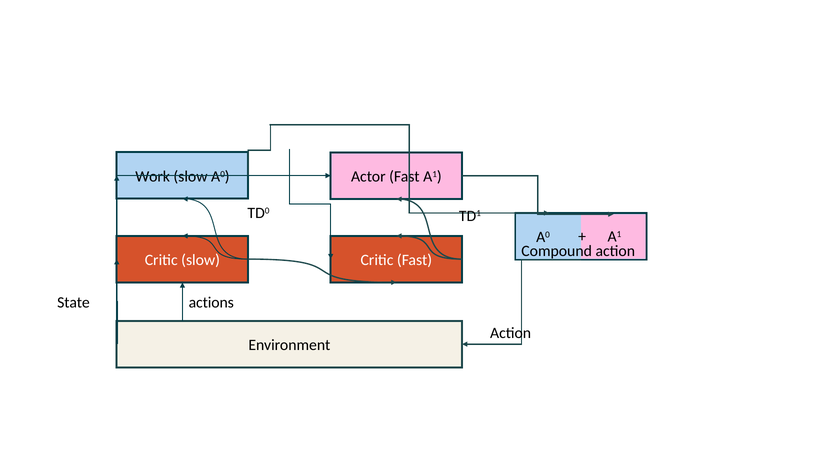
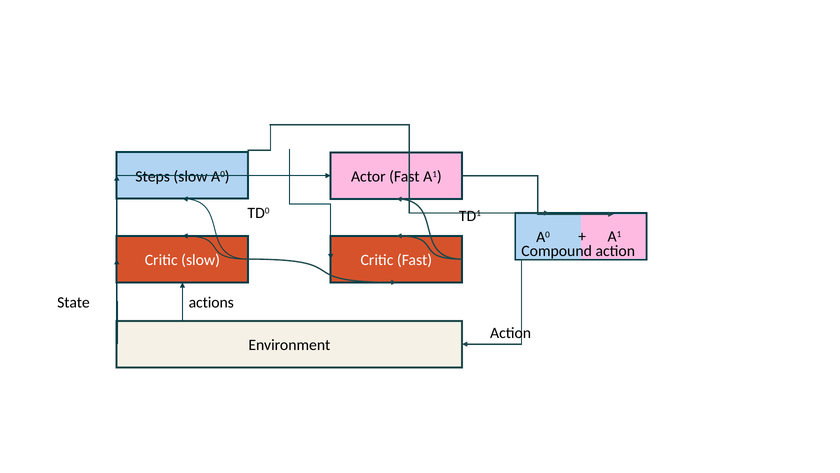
Work: Work -> Steps (153, 176)
